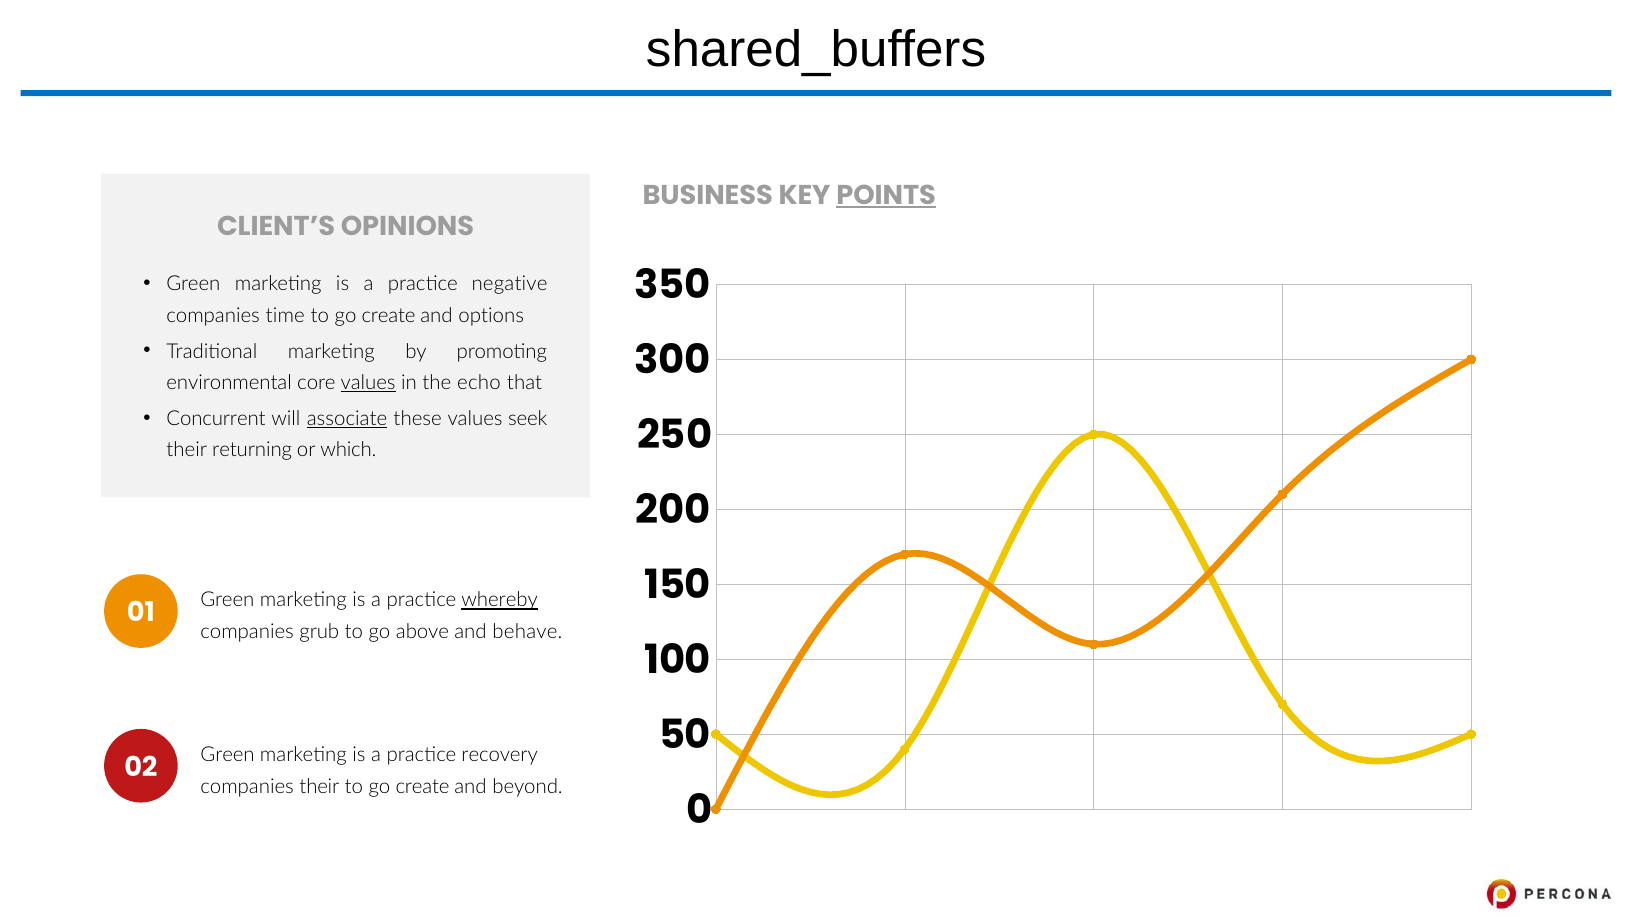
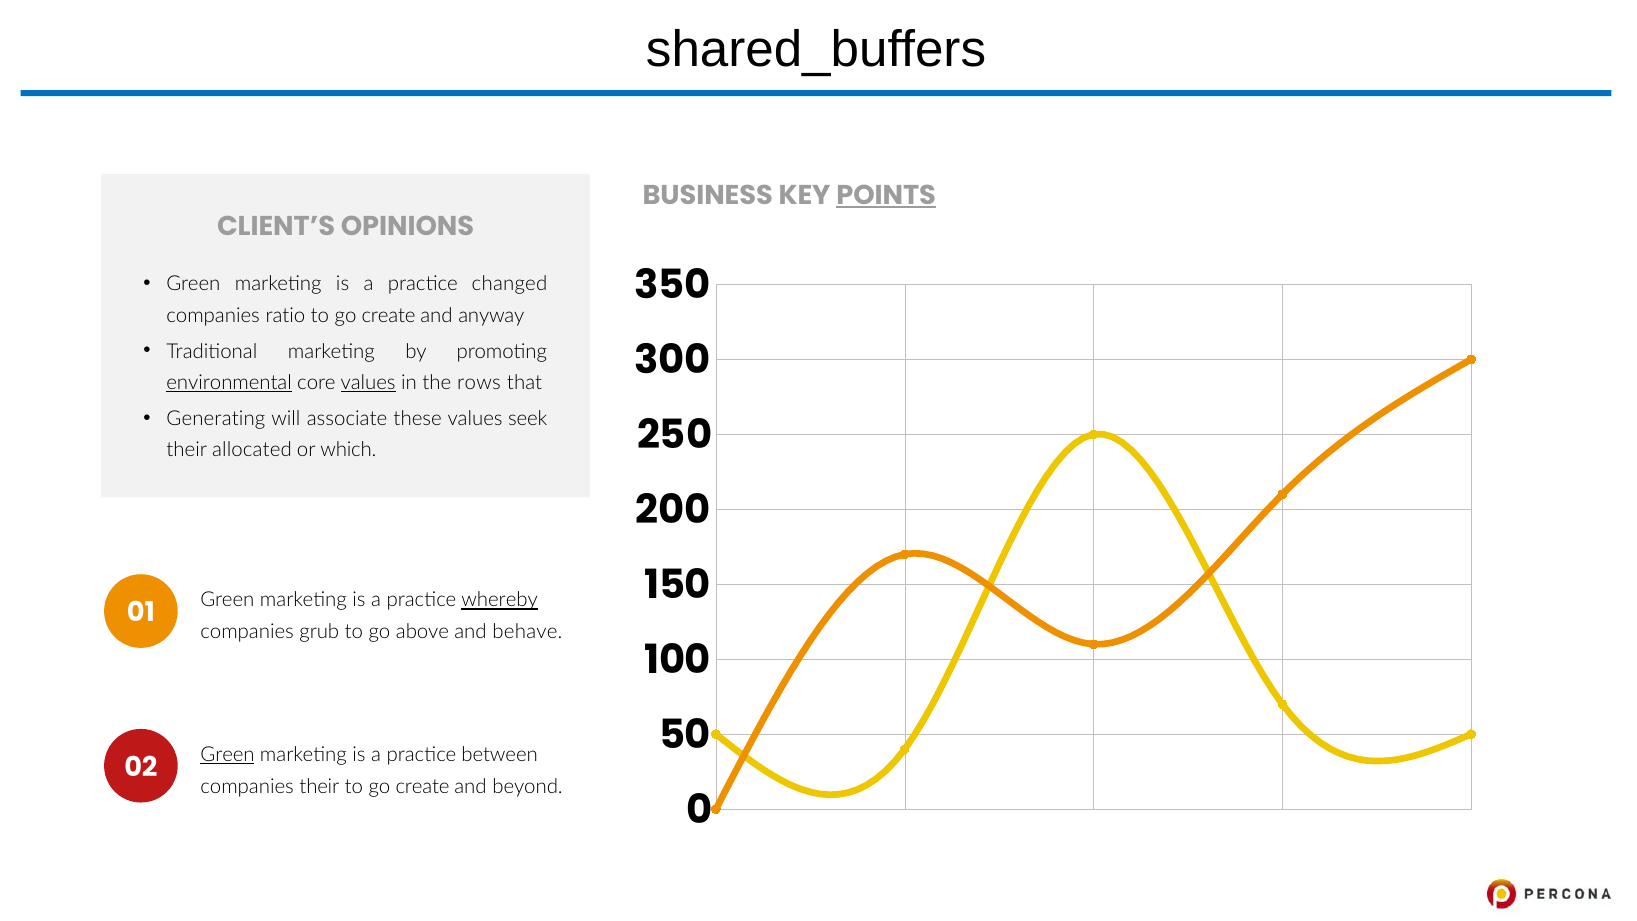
negative: negative -> changed (510, 284)
time: time -> ratio (285, 316)
options: options -> anyway (491, 316)
environmental underline: none -> present (229, 383)
echo: echo -> rows (479, 383)
Concurrent: Concurrent -> Generating (216, 418)
associate underline: present -> none (347, 418)
returning: returning -> allocated (252, 450)
Green underline: none -> present (227, 755)
recovery: recovery -> between (500, 755)
